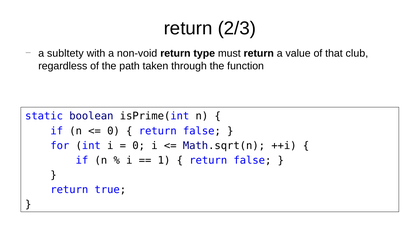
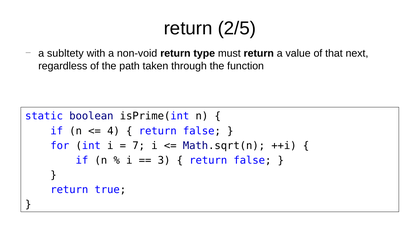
2/3: 2/3 -> 2/5 (237, 28)
club: club -> next (357, 53)
0: 0 -> 4 (114, 131)
0: 0 -> 7 (139, 146)
1: 1 -> 3 (164, 160)
